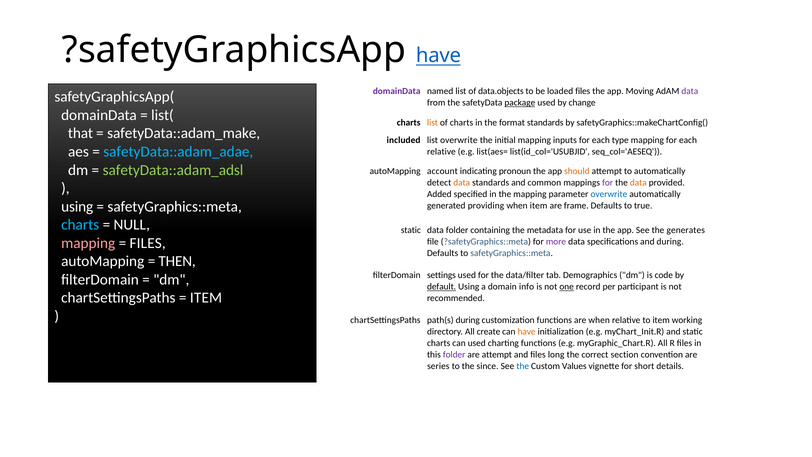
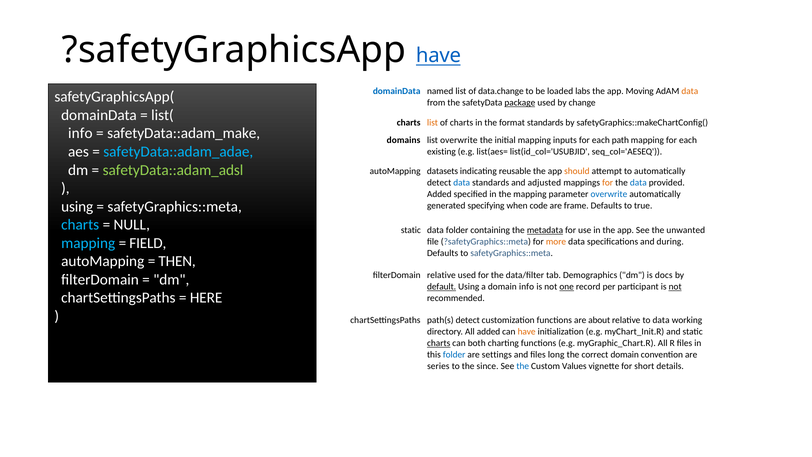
domainData colour: purple -> blue (397, 91)
data.objects: data.objects -> data.change (501, 91)
loaded files: files -> labs (583, 91)
data colour: purple -> orange (690, 91)
that: that -> info (80, 133)
included: included -> domains (404, 140)
type: type -> path (620, 140)
relative: relative -> existing (441, 152)
account: account -> datasets (443, 171)
pronoun: pronoun -> reusable (515, 171)
data colour: orange -> blue (462, 183)
common: common -> adjusted (544, 183)
for colour: purple -> orange (608, 183)
data colour: orange -> blue (638, 183)
providing: providing -> specifying (486, 206)
when item: item -> code (539, 206)
metadata underline: none -> present (545, 230)
generates: generates -> unwanted (686, 230)
mapping colour: pink -> light blue (88, 243)
FILES: FILES -> FIELD (148, 243)
more colour: purple -> orange (556, 241)
filterDomain settings: settings -> relative (441, 275)
code: code -> docs (664, 275)
not underline: none -> present (675, 286)
ITEM: ITEM -> HERE (206, 298)
path(s during: during -> detect (468, 320)
are when: when -> about (599, 320)
to item: item -> data (661, 320)
All create: create -> added (489, 331)
charts underline: none -> present (439, 343)
can used: used -> both (477, 343)
folder colour: purple -> blue (454, 354)
are attempt: attempt -> settings (497, 354)
correct section: section -> domain (625, 354)
